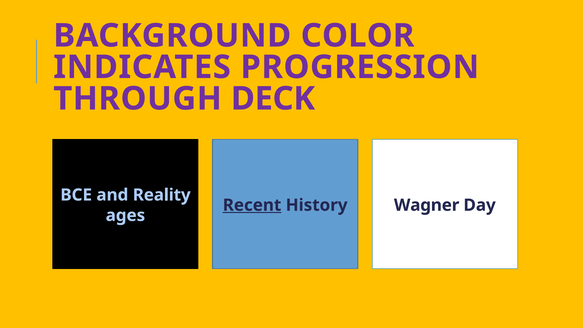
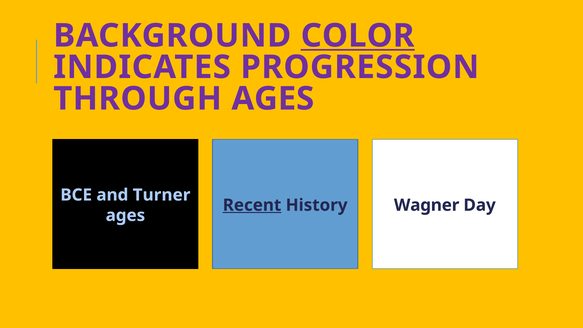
COLOR underline: none -> present (358, 36)
THROUGH DECK: DECK -> AGES (273, 99)
Reality: Reality -> Turner (162, 195)
